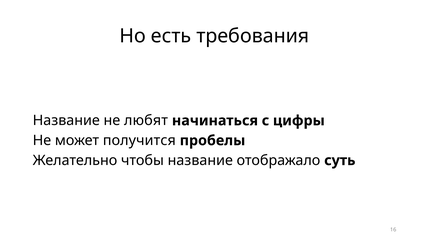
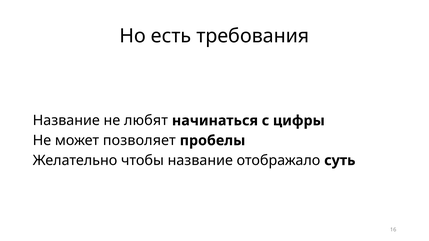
получится: получится -> позволяет (139, 141)
